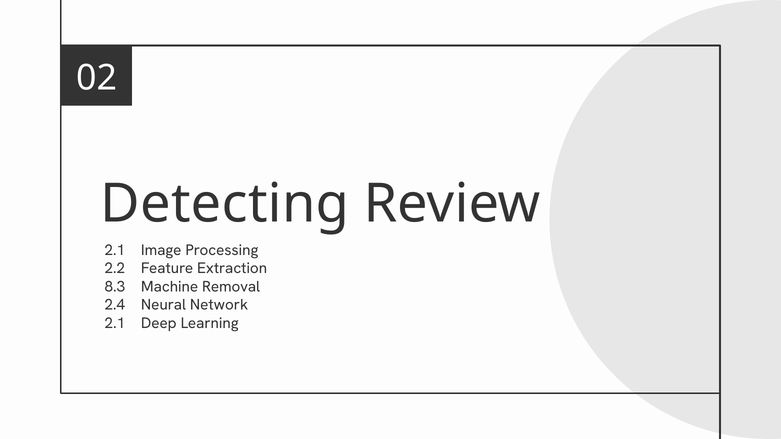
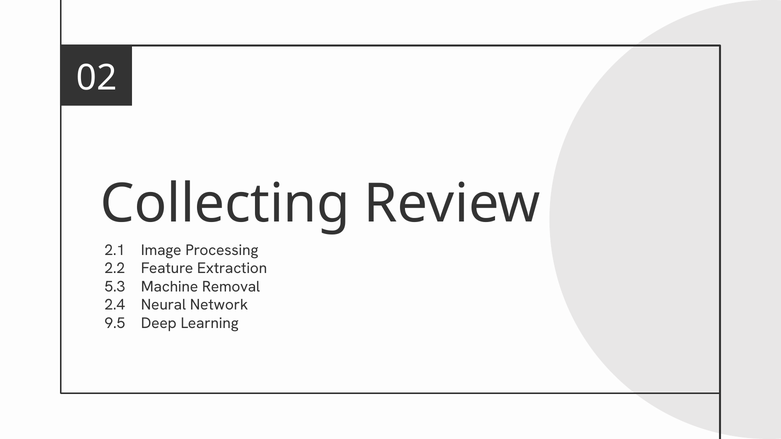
Detecting: Detecting -> Collecting (225, 204)
8.3: 8.3 -> 5.3 (115, 287)
2.1: 2.1 -> 9.5 (115, 323)
